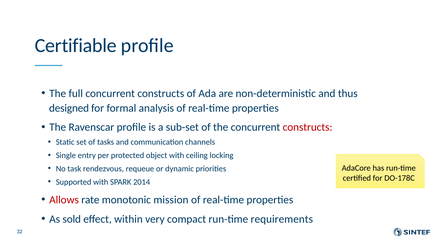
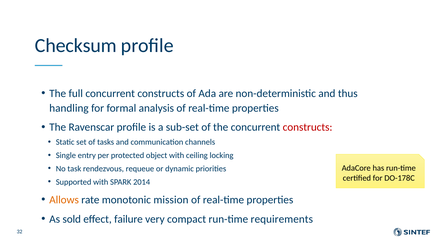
Certifiable: Certifiable -> Checksum (76, 46)
designed: designed -> handling (69, 108)
Allows colour: red -> orange (64, 200)
within: within -> failure (128, 219)
